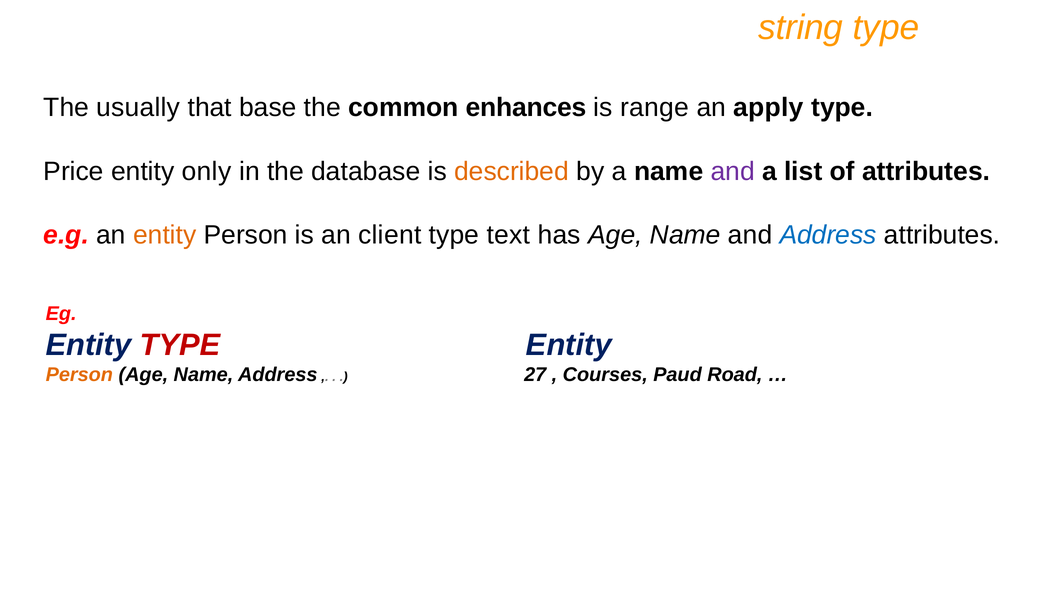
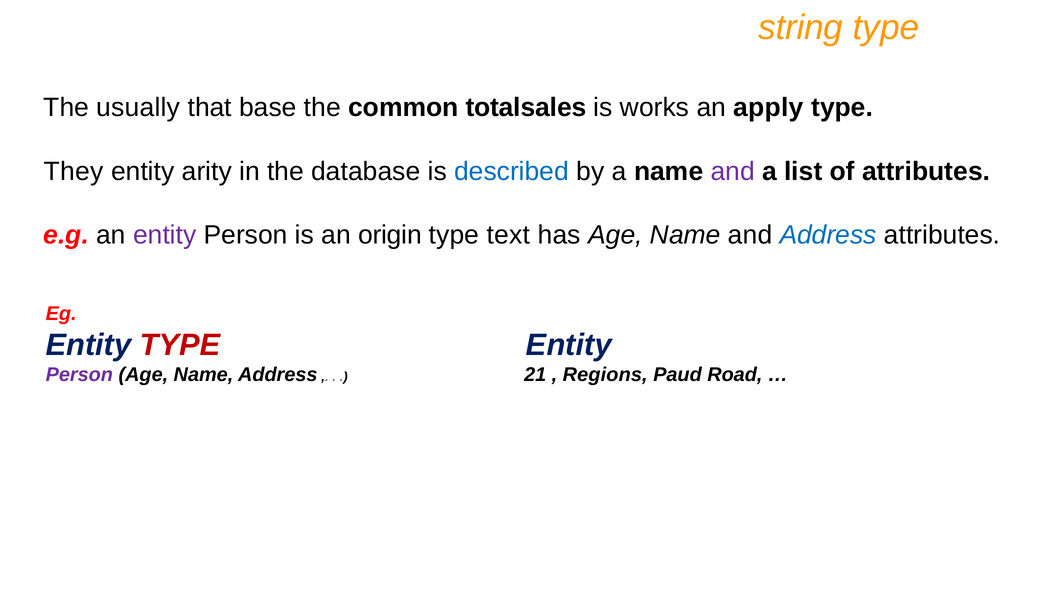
enhances: enhances -> totalsales (526, 108)
range: range -> works (655, 108)
Price: Price -> They (73, 171)
only: only -> arity (207, 171)
described colour: orange -> blue (512, 171)
entity colour: orange -> purple (165, 235)
client: client -> origin (390, 235)
Person colour: orange -> purple (79, 375)
27: 27 -> 21 (535, 375)
Courses: Courses -> Regions (605, 375)
